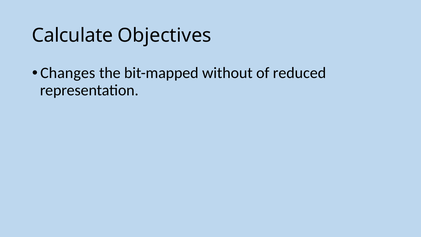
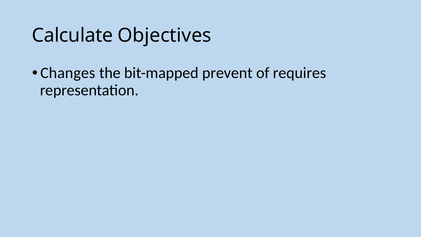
without: without -> prevent (227, 73)
reduced: reduced -> requires (300, 73)
